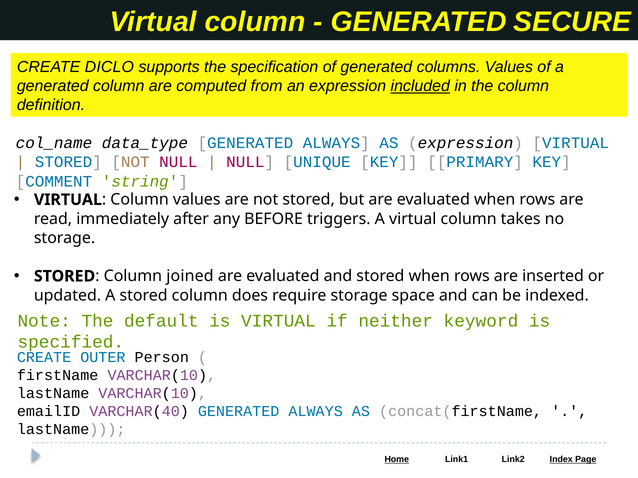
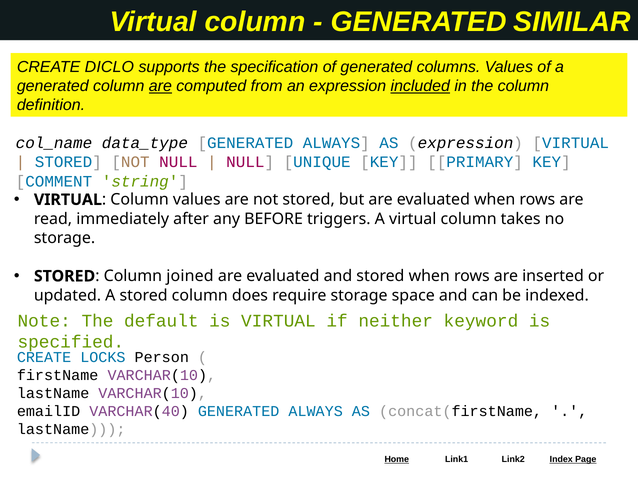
SECURE: SECURE -> SIMILAR (572, 22)
are underline: none -> present (160, 86)
OUTER: OUTER -> LOCKS (103, 357)
